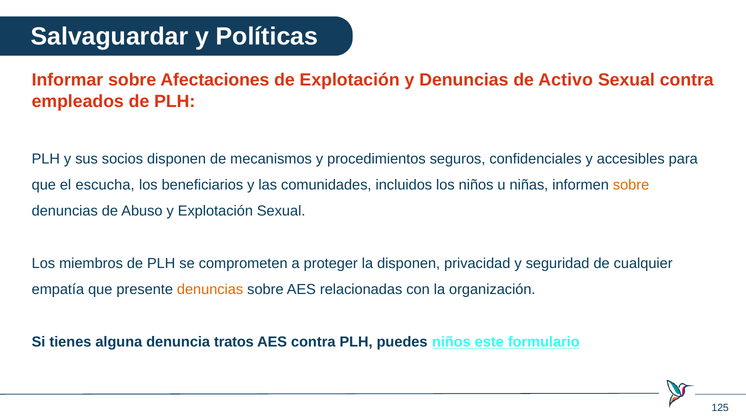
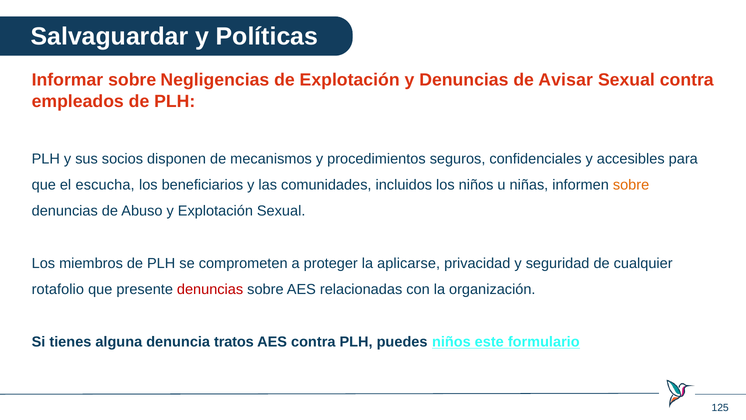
Afectaciones: Afectaciones -> Negligencias (215, 80)
Activo: Activo -> Avisar (566, 80)
la disponen: disponen -> aplicarse (409, 263)
empatía: empatía -> rotafolio (58, 289)
denuncias colour: orange -> red (210, 289)
